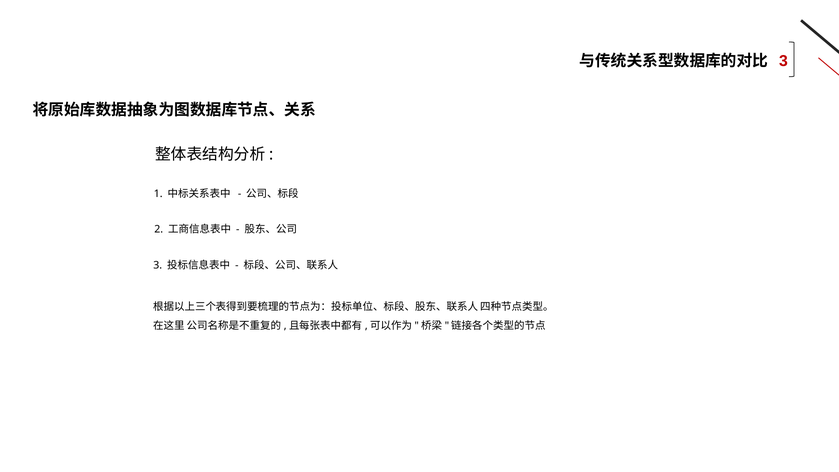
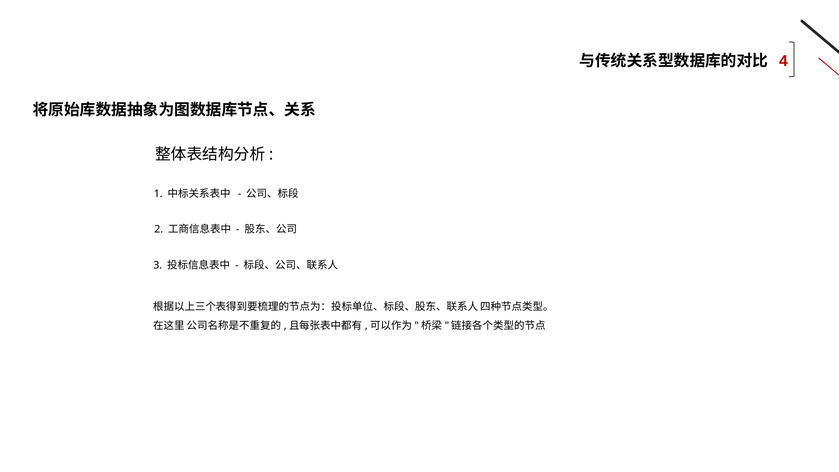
3: 3 -> 4 (783, 61)
